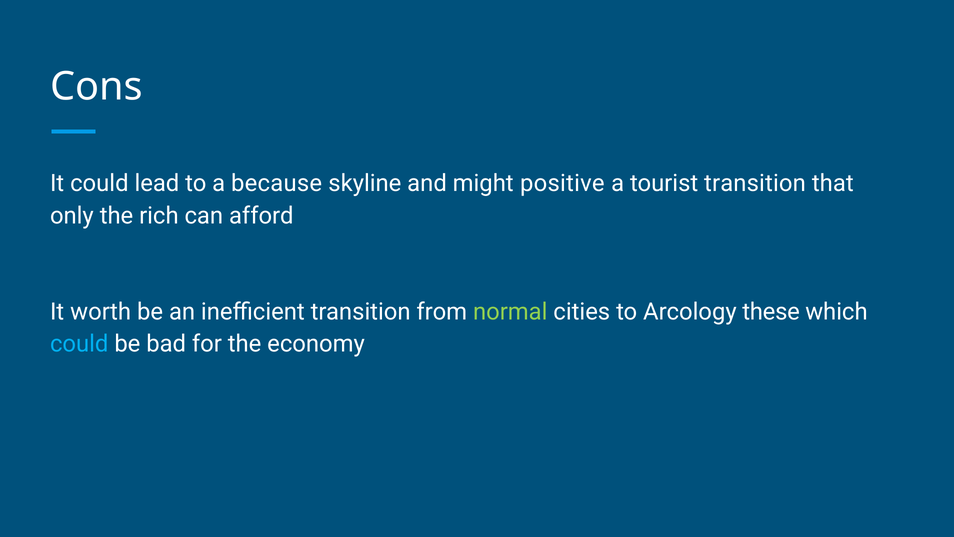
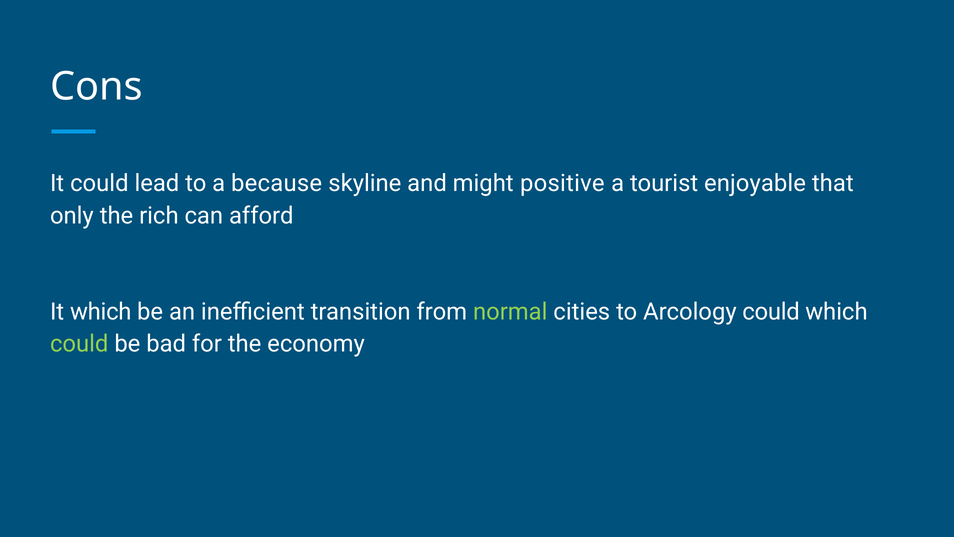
tourist transition: transition -> enjoyable (755, 183)
It worth: worth -> which (101, 312)
Arcology these: these -> could (771, 312)
could colour: light blue -> light green (79, 344)
